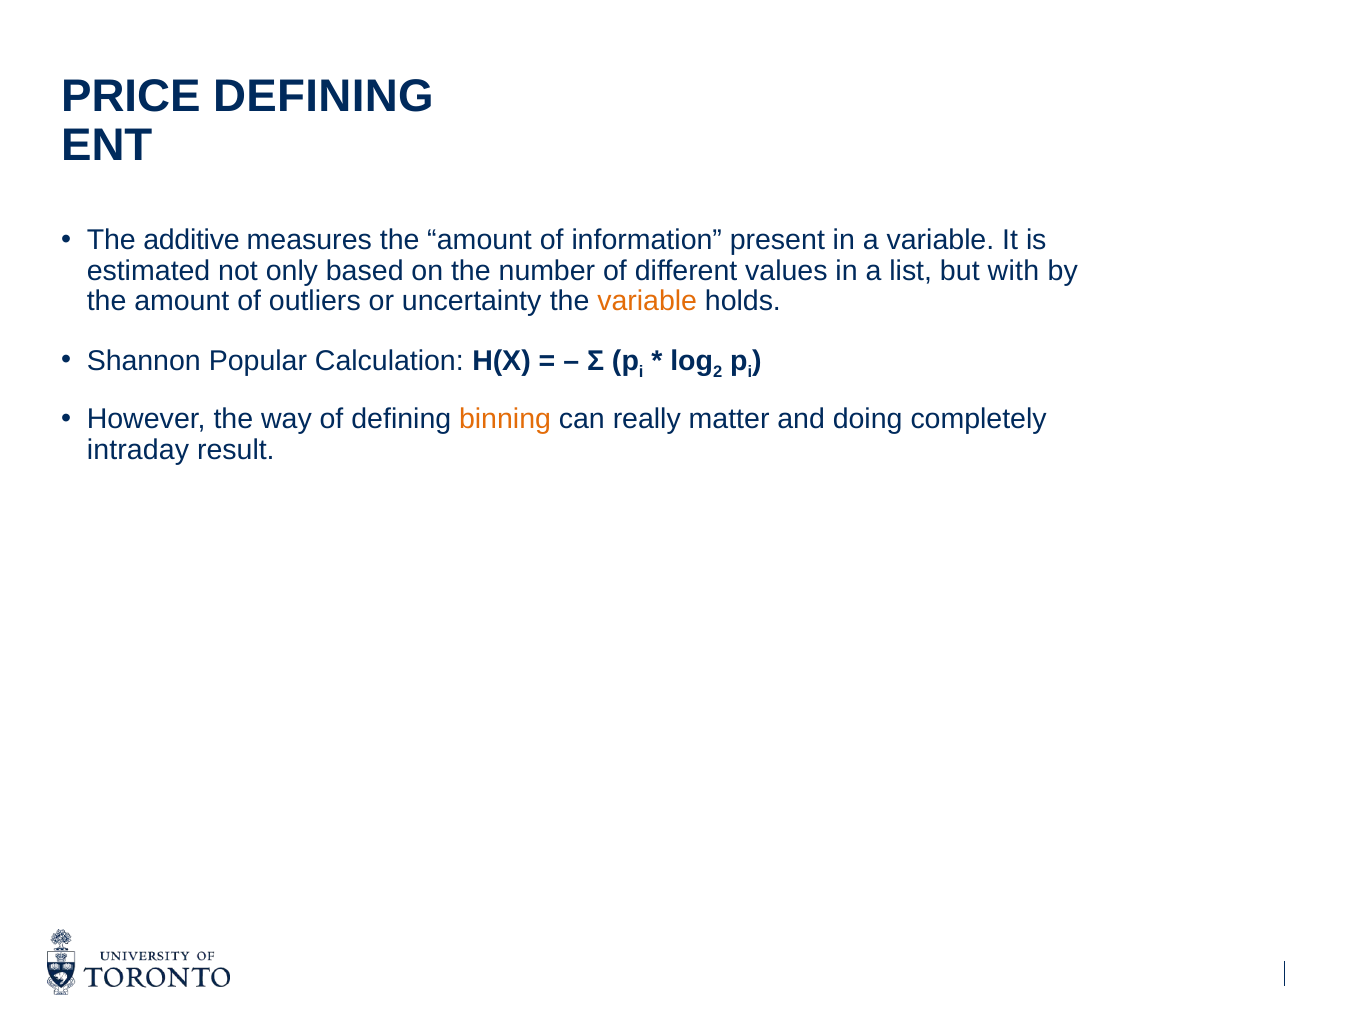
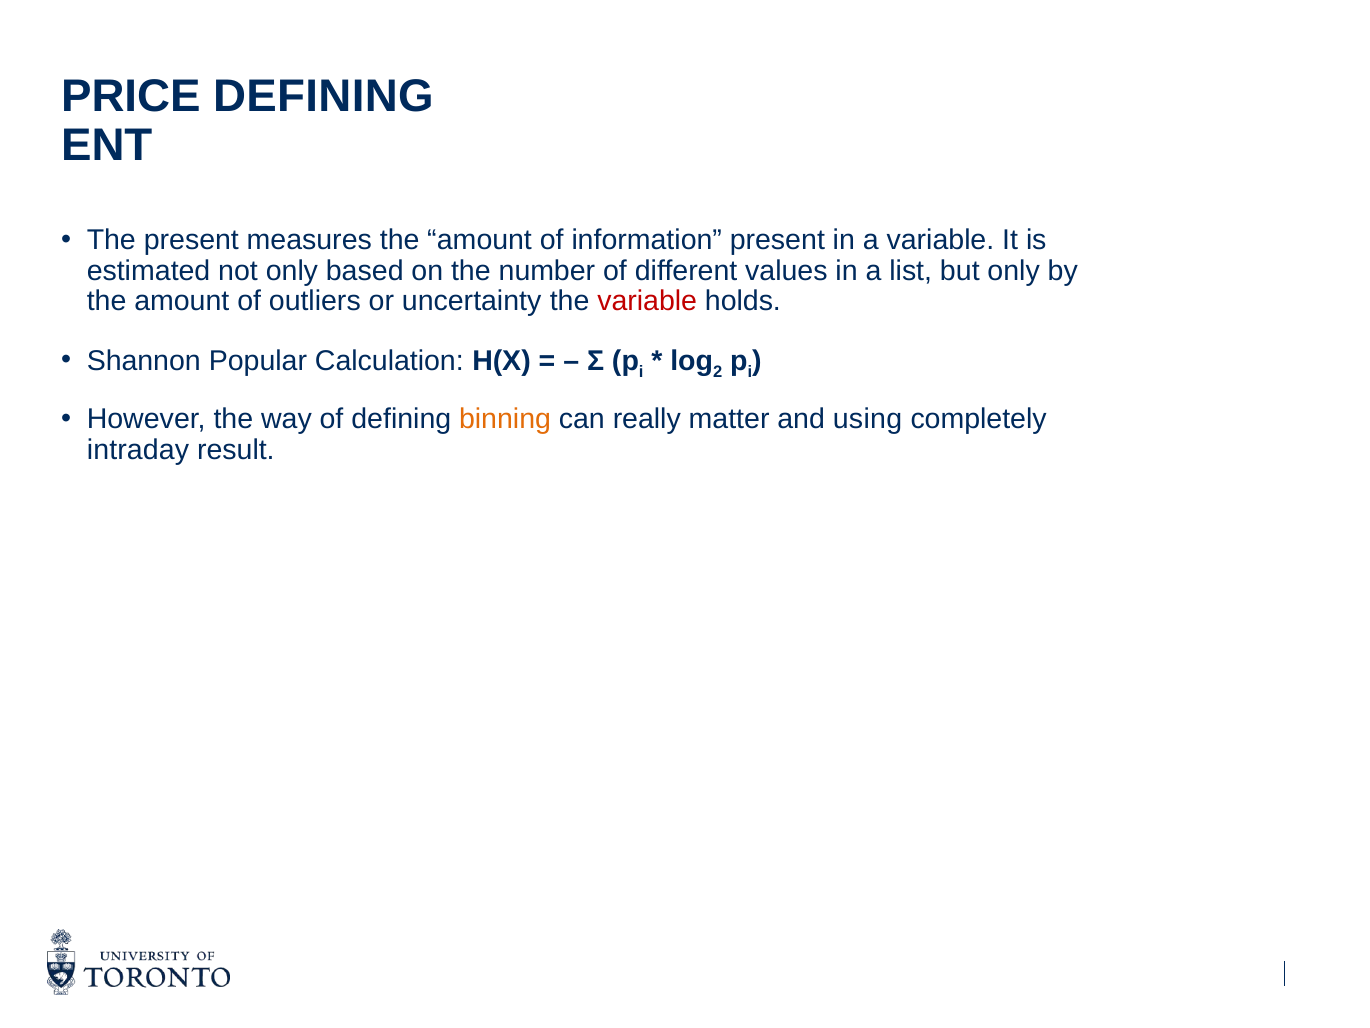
The additive: additive -> present (191, 240)
but with: with -> only (1014, 271)
variable colour: orange -> red (647, 301)
doing: doing -> using (868, 419)
